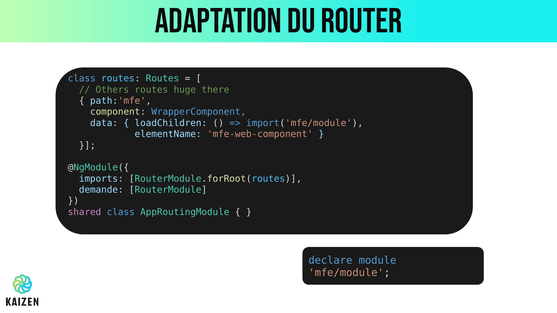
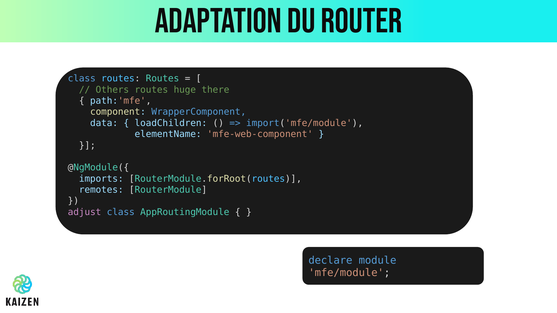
demande: demande -> remotes (101, 190)
shared: shared -> adjust (85, 212)
